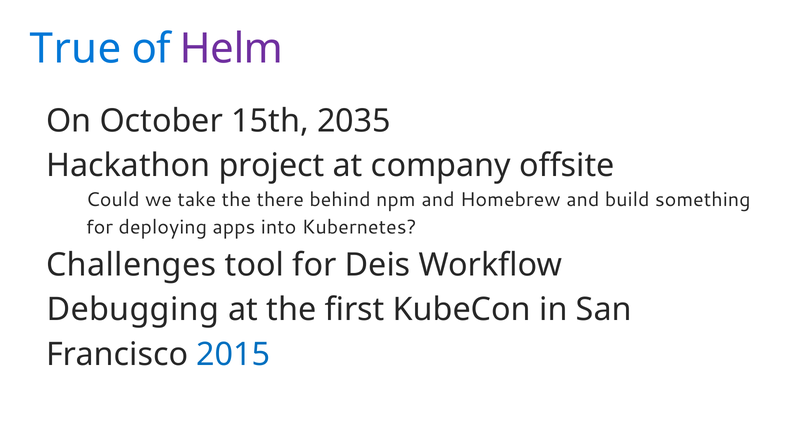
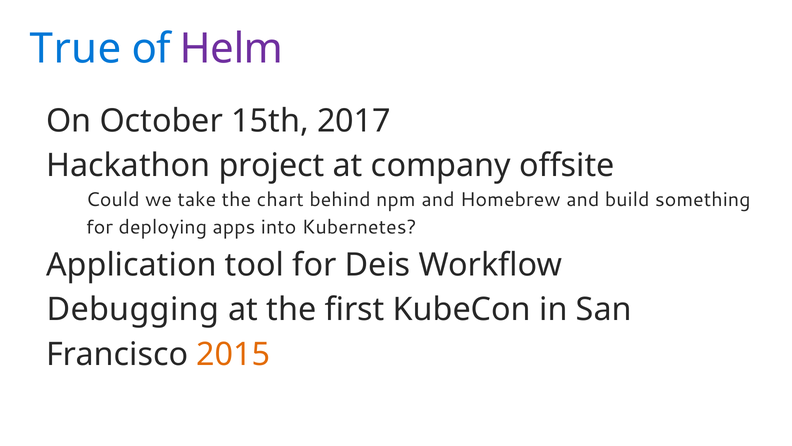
2035: 2035 -> 2017 (354, 121)
there: there -> chart (280, 199)
Challenges: Challenges -> Application (131, 265)
2015 colour: blue -> orange (233, 354)
